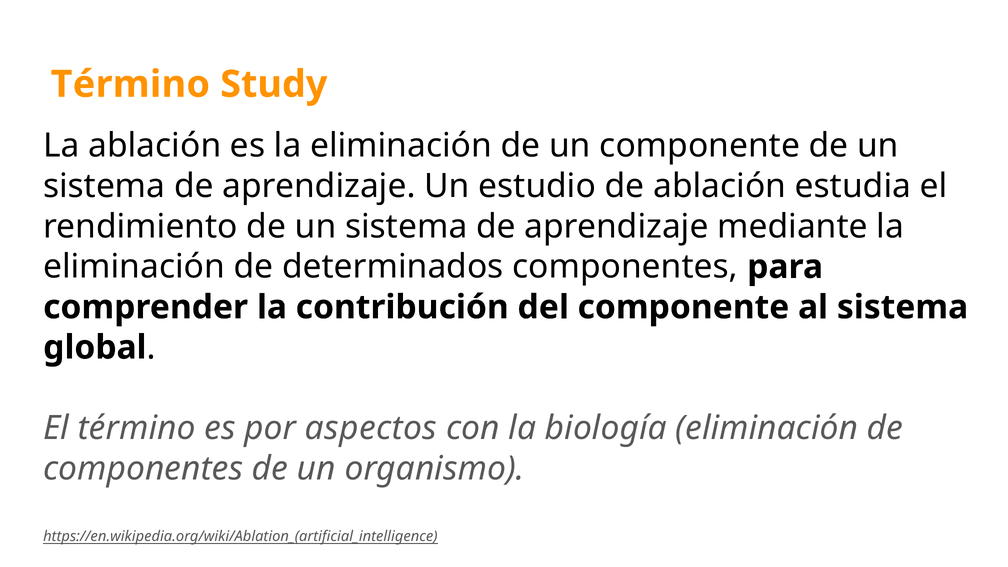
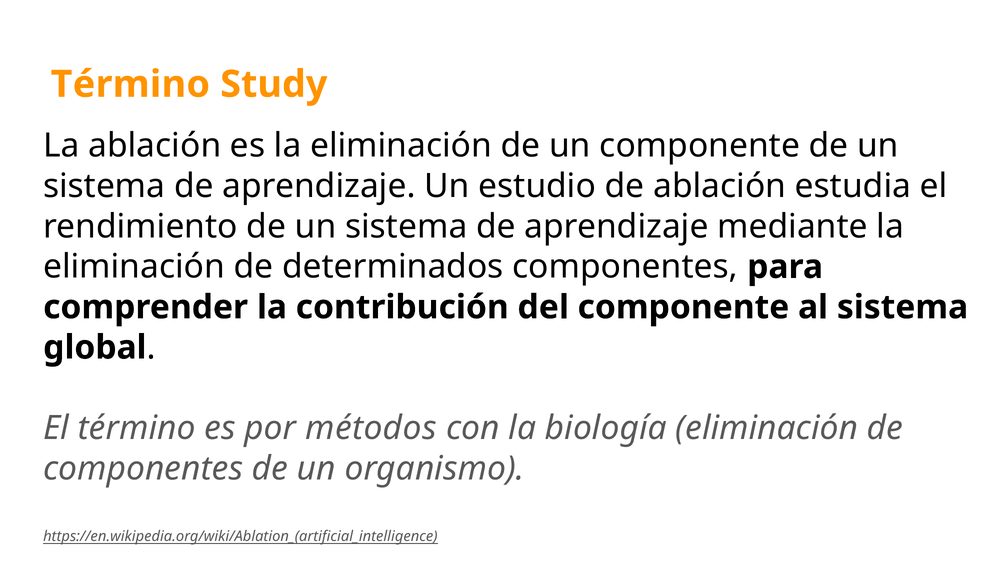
aspectos: aspectos -> métodos (371, 428)
